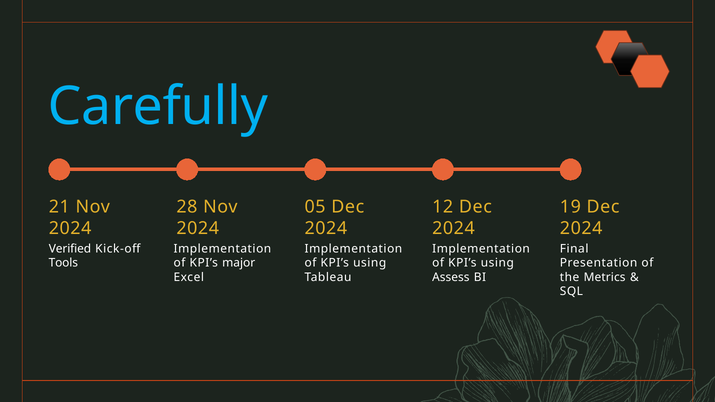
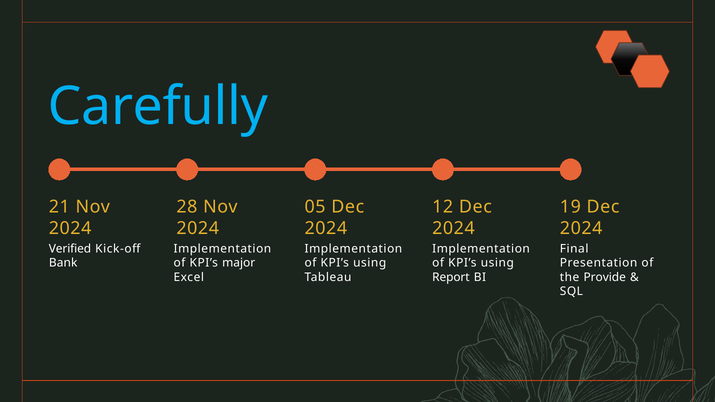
Tools: Tools -> Bank (63, 263)
Assess: Assess -> Report (451, 277)
Metrics: Metrics -> Provide (605, 277)
